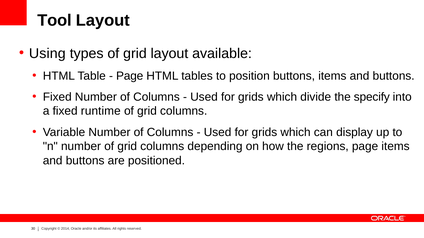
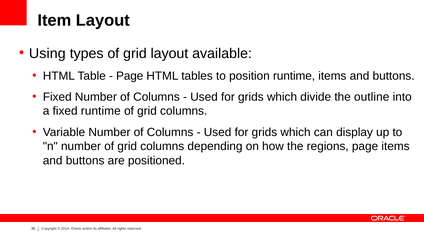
Tool: Tool -> Item (54, 20)
position buttons: buttons -> runtime (294, 76)
specify: specify -> outline (372, 97)
